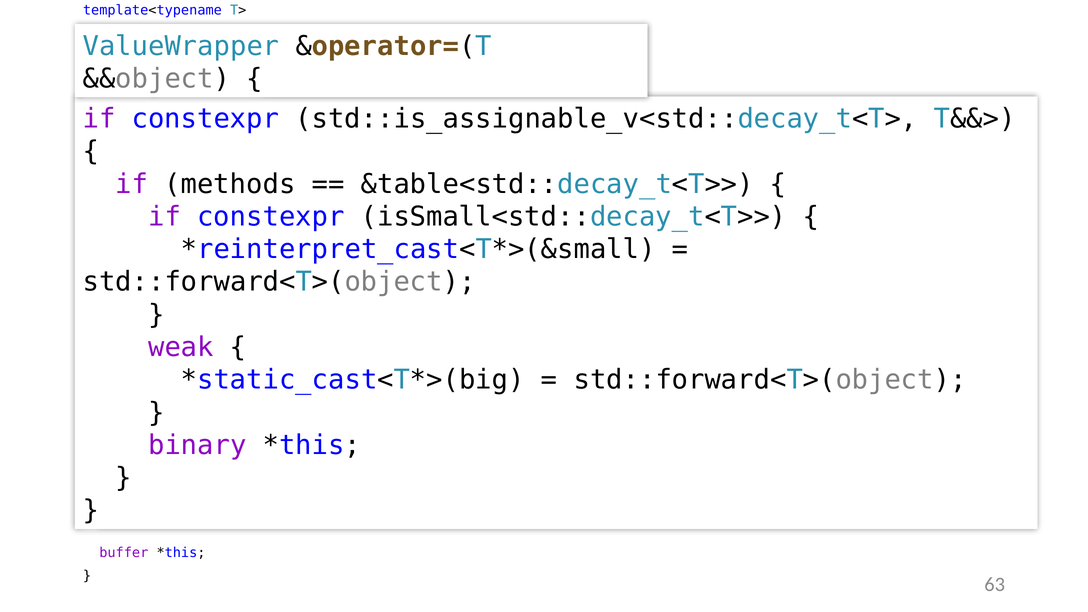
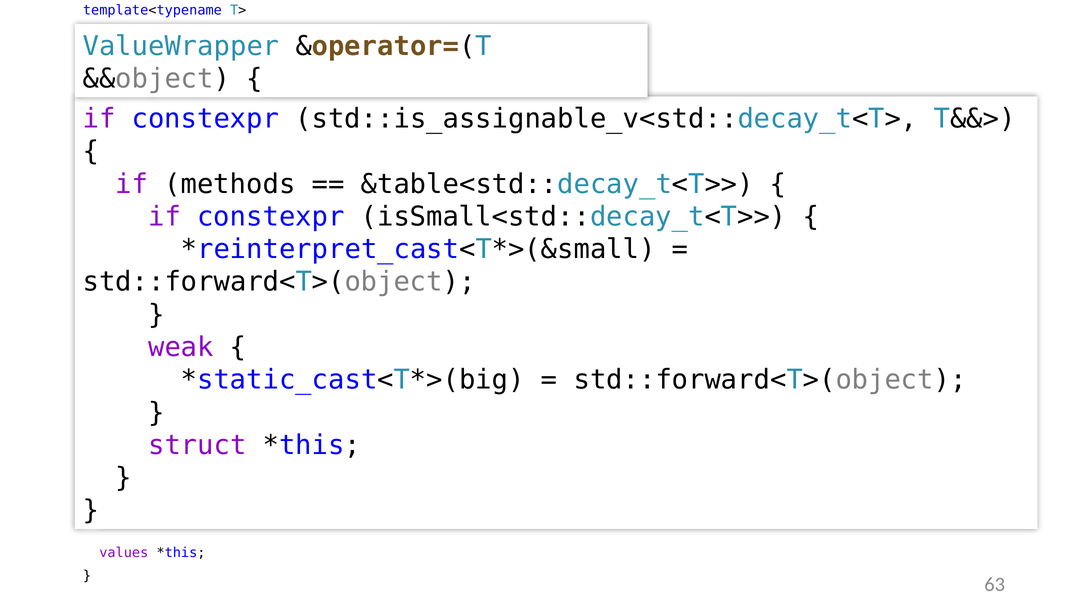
binary: binary -> struct (197, 445)
buffer: buffer -> values (124, 553)
